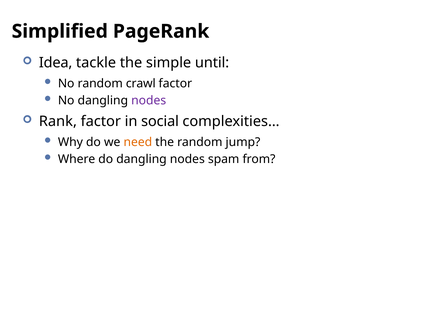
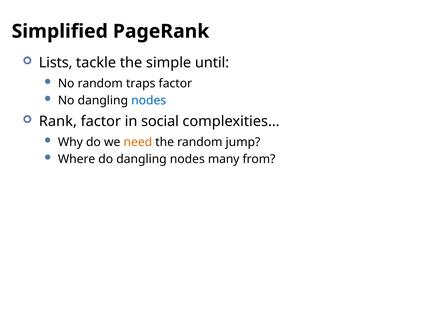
Idea: Idea -> Lists (56, 63)
crawl: crawl -> traps (141, 83)
nodes colour: purple -> blue (149, 100)
spam: spam -> many (224, 159)
